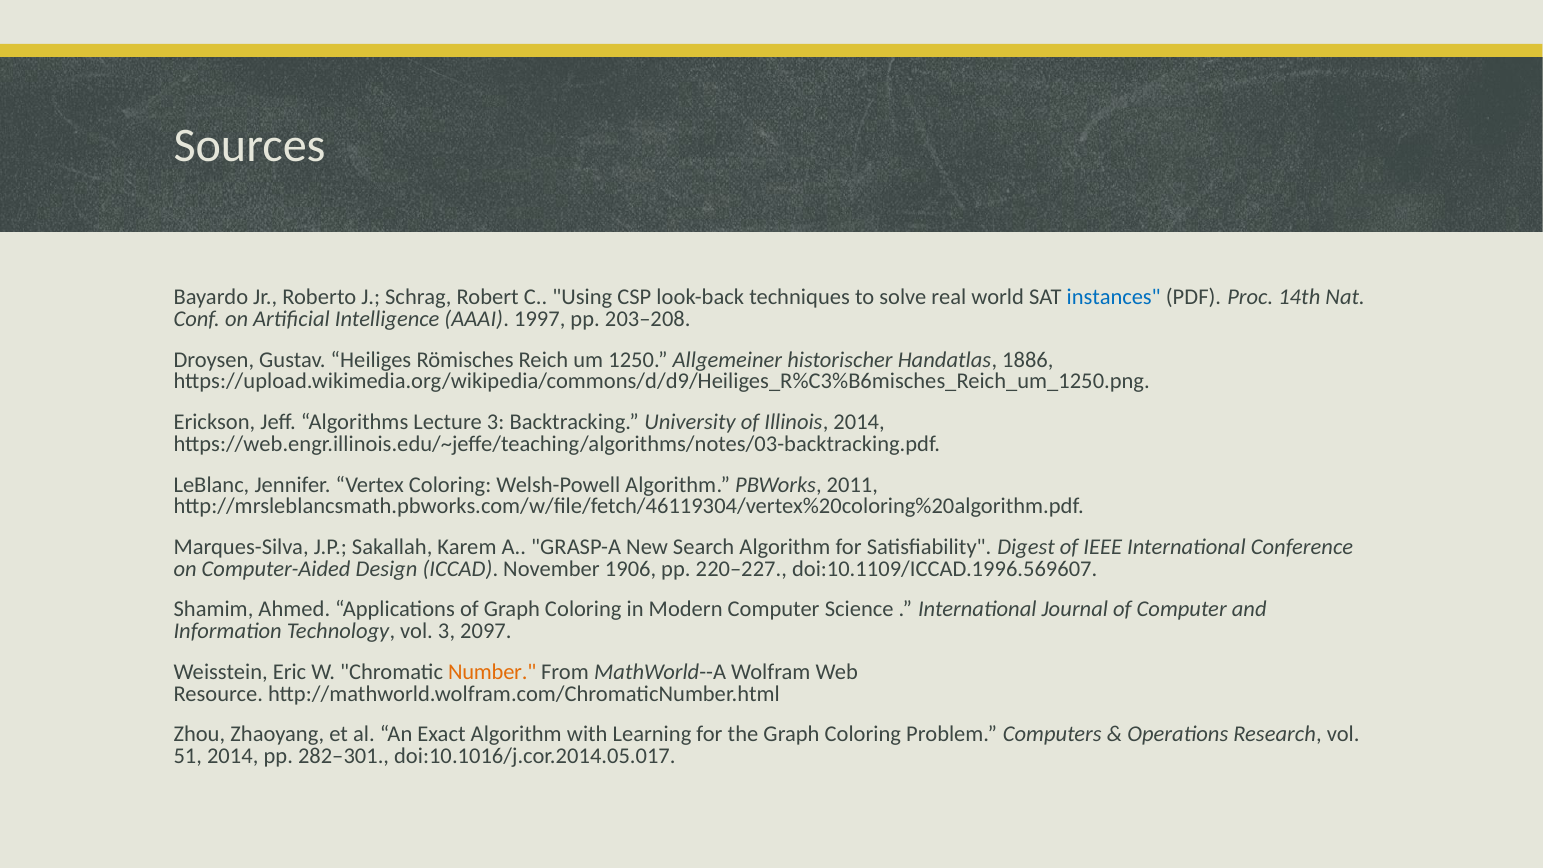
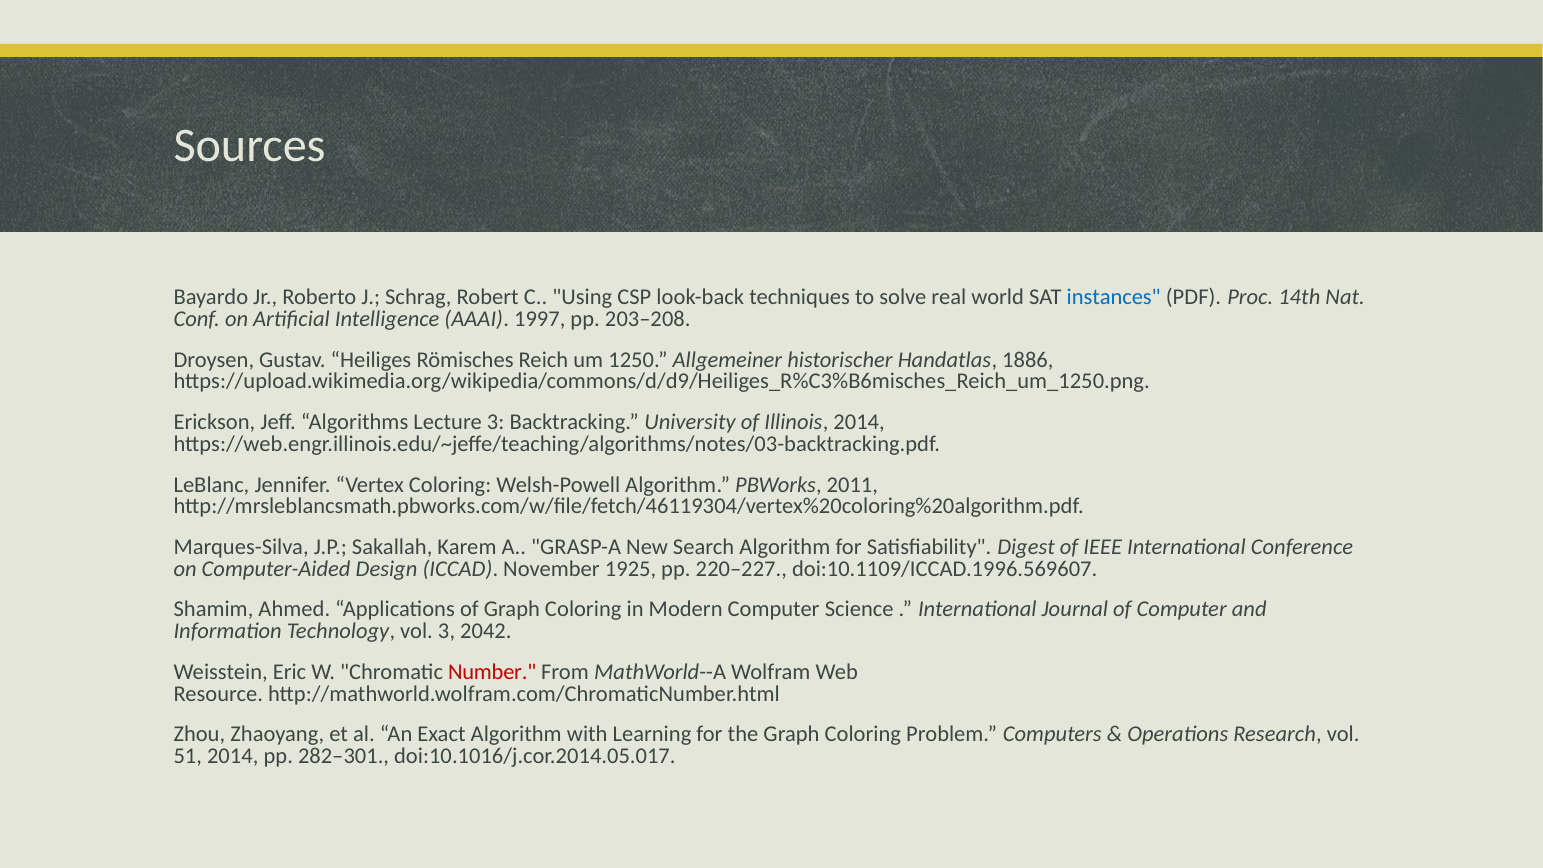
1906: 1906 -> 1925 (631, 569)
2097: 2097 -> 2042 (486, 631)
Number colour: orange -> red (492, 672)
